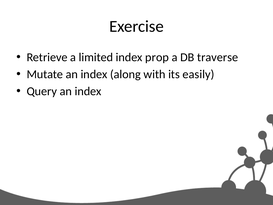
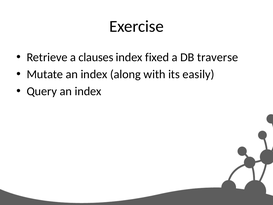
limited: limited -> clauses (96, 57)
prop: prop -> fixed (157, 57)
